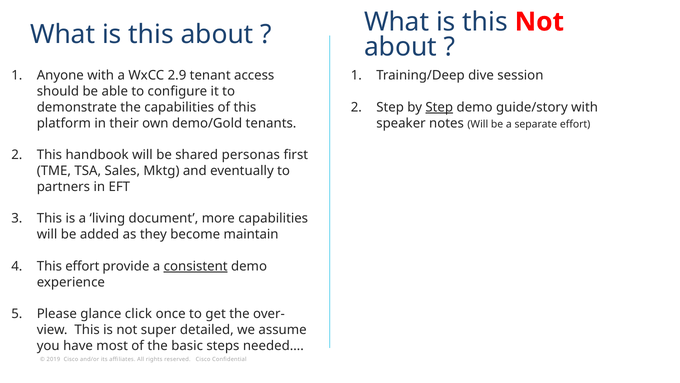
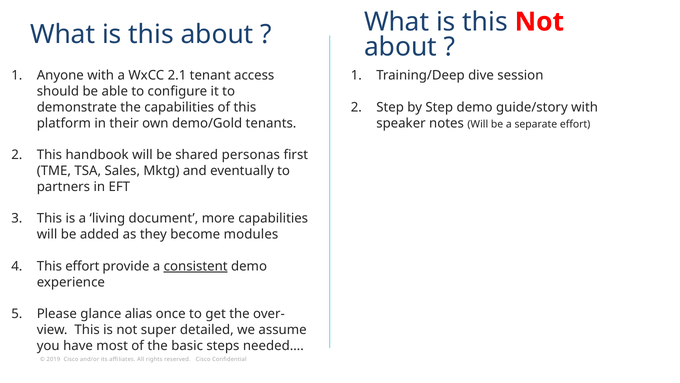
2.9: 2.9 -> 2.1 (177, 75)
Step underline: present -> none (439, 107)
maintain: maintain -> modules (251, 234)
click: click -> alias (139, 314)
